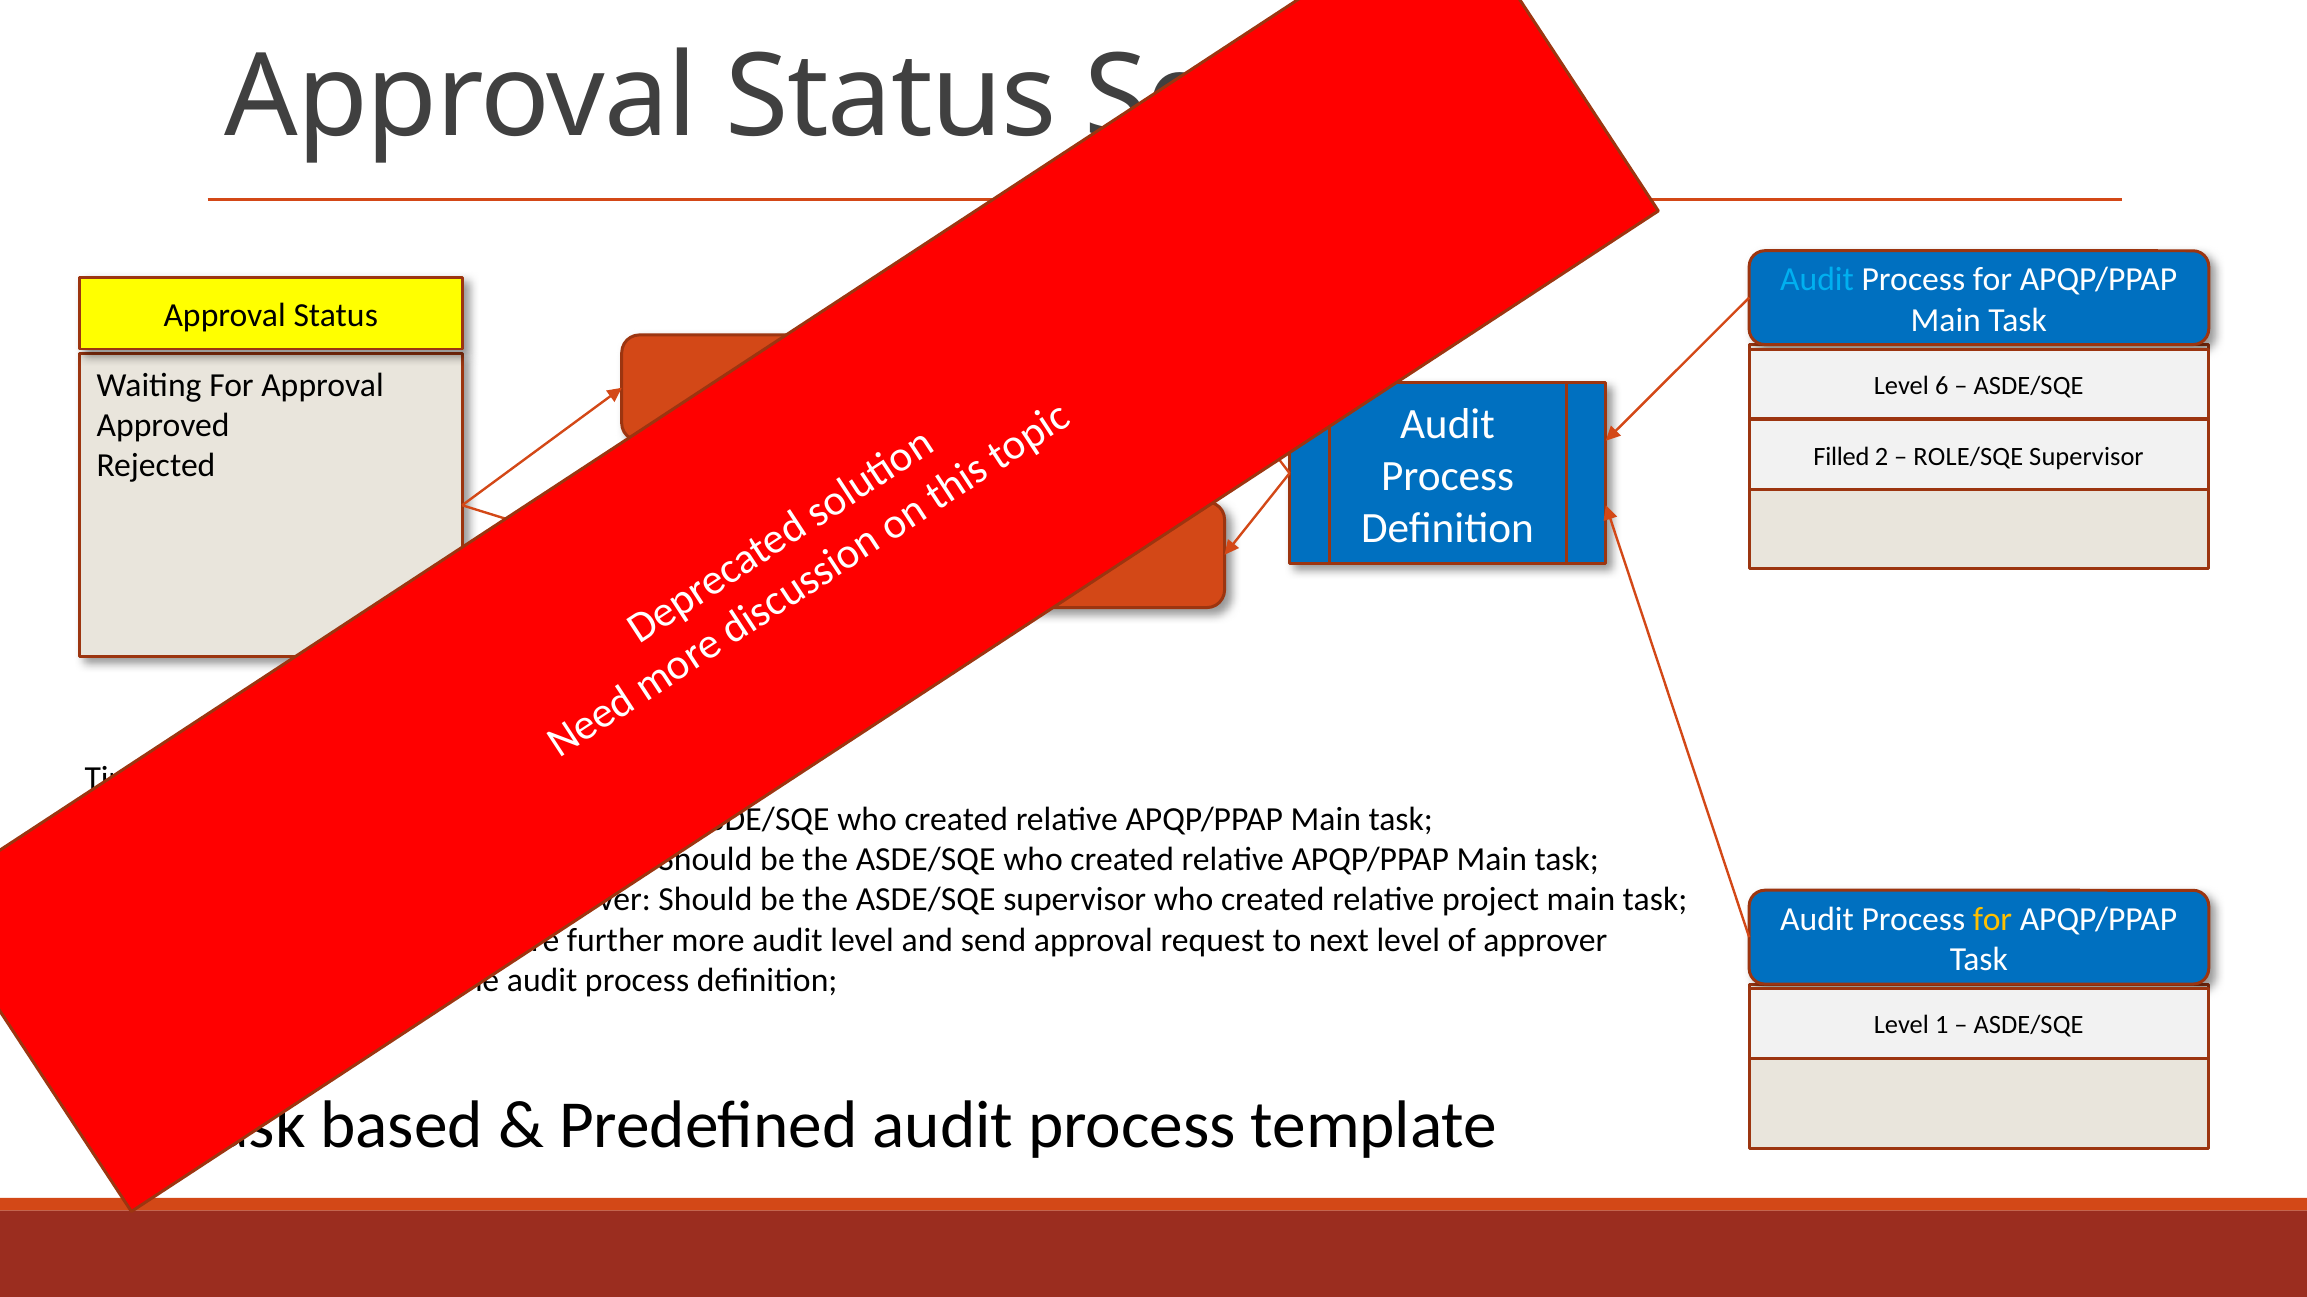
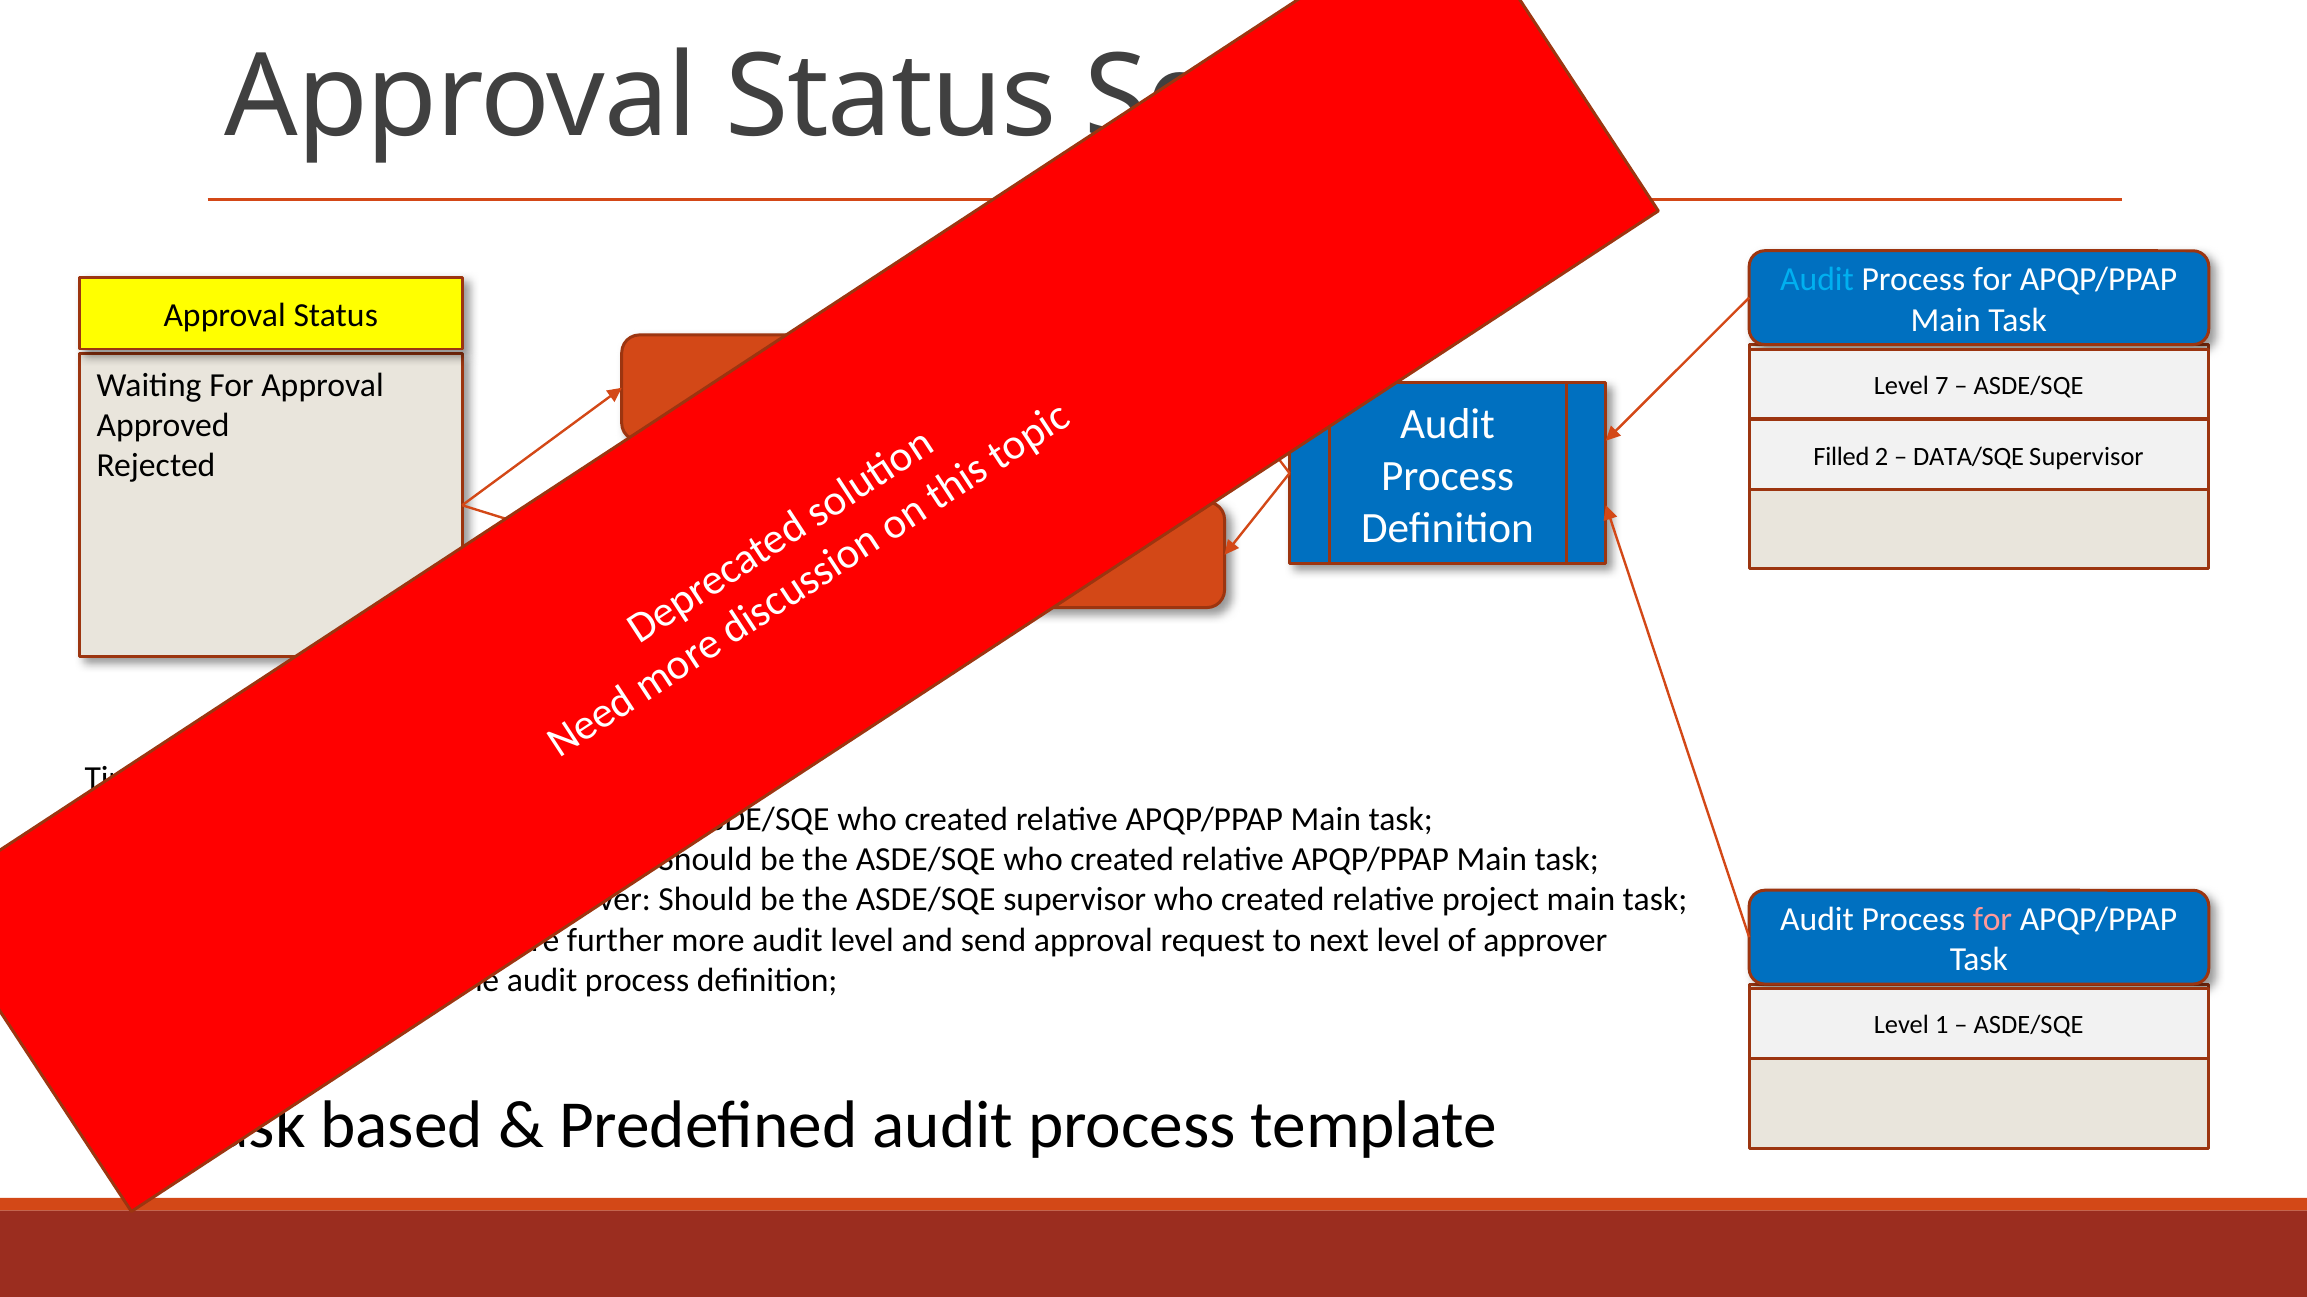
6: 6 -> 7 (1942, 386)
ROLE/SQE: ROLE/SQE -> DATA/SQE (1969, 457)
for colour: yellow -> pink (1993, 920)
